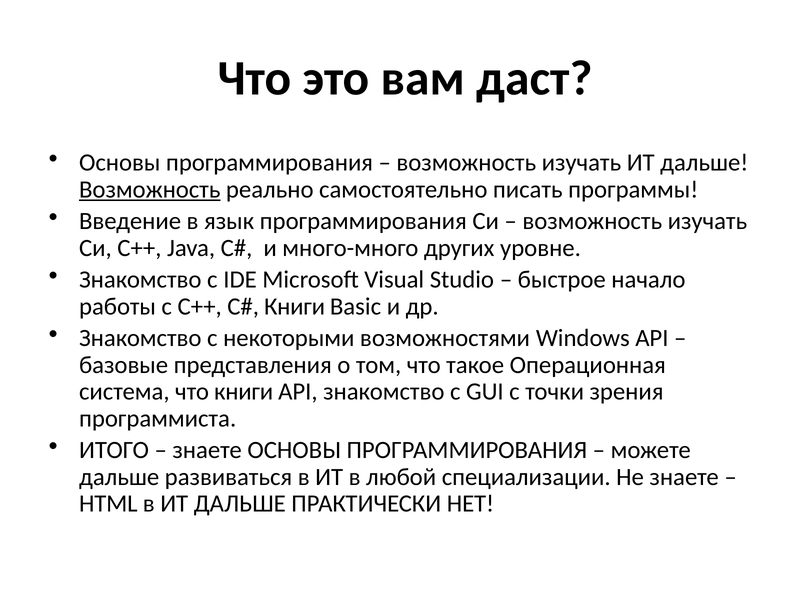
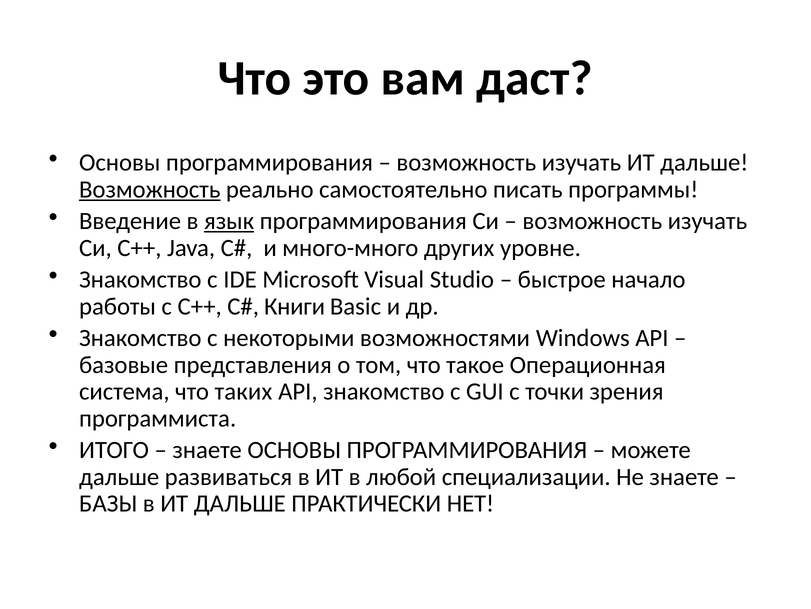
язык underline: none -> present (229, 221)
что книги: книги -> таких (243, 391)
HTML: HTML -> БАЗЫ (108, 503)
